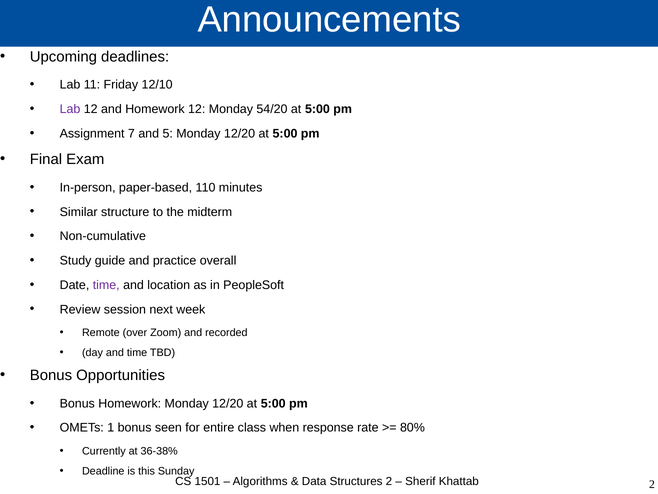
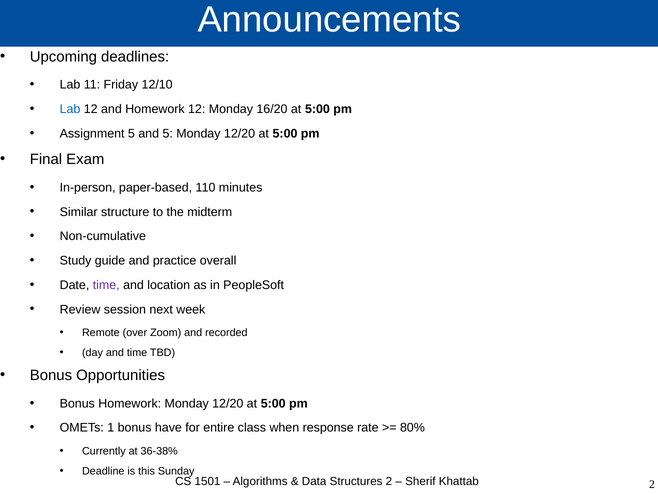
Lab colour: purple -> blue (70, 109)
54/20: 54/20 -> 16/20 (272, 109)
Assignment 7: 7 -> 5 (131, 133)
seen: seen -> have (168, 428)
